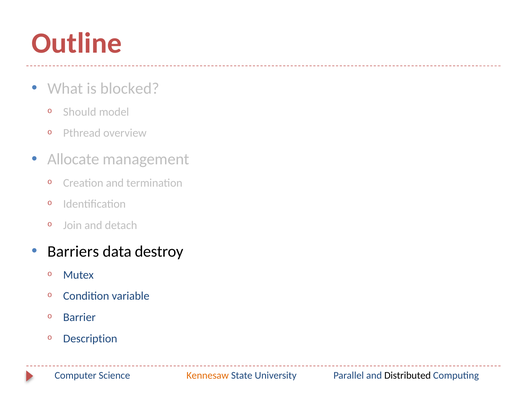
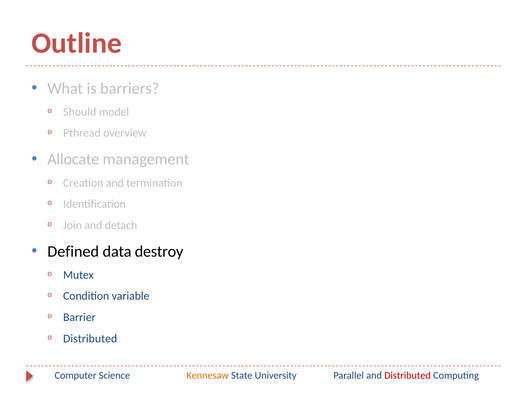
blocked: blocked -> barriers (130, 88)
Barriers: Barriers -> Defined (73, 252)
Description: Description -> Distributed (90, 339)
Distributed colour: black -> red (408, 376)
